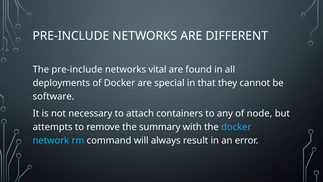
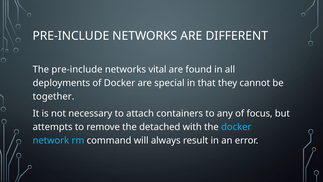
software: software -> together (53, 96)
node: node -> focus (260, 113)
summary: summary -> detached (160, 127)
